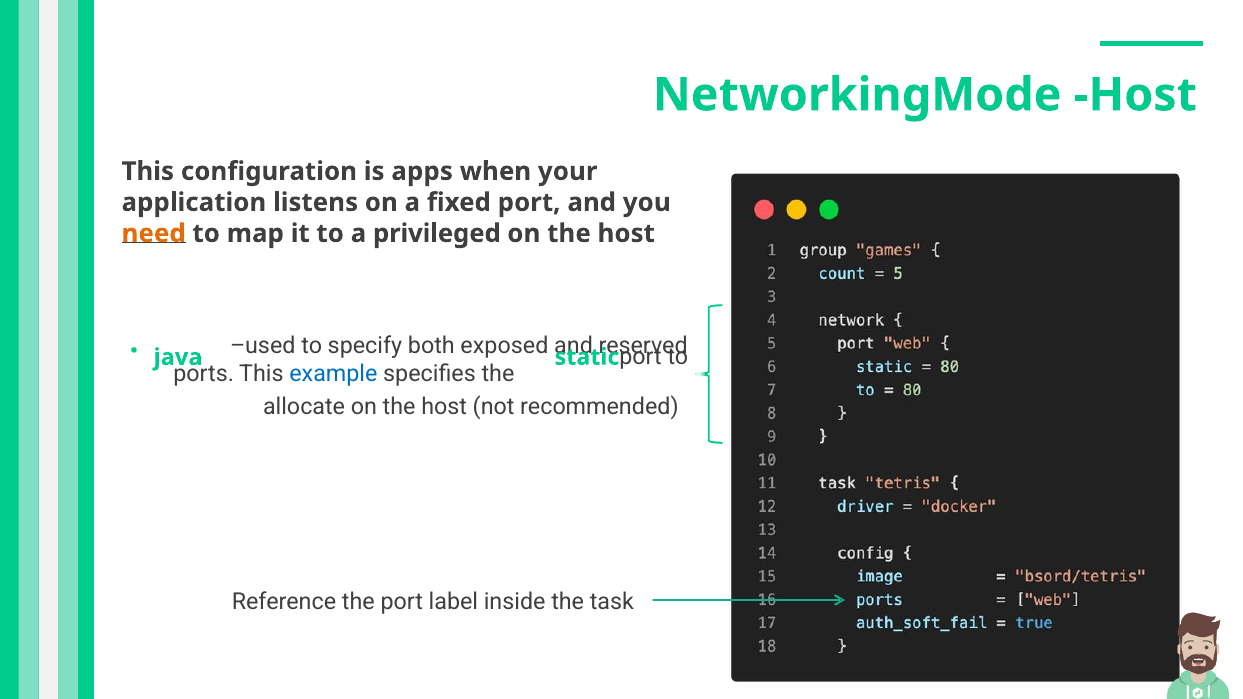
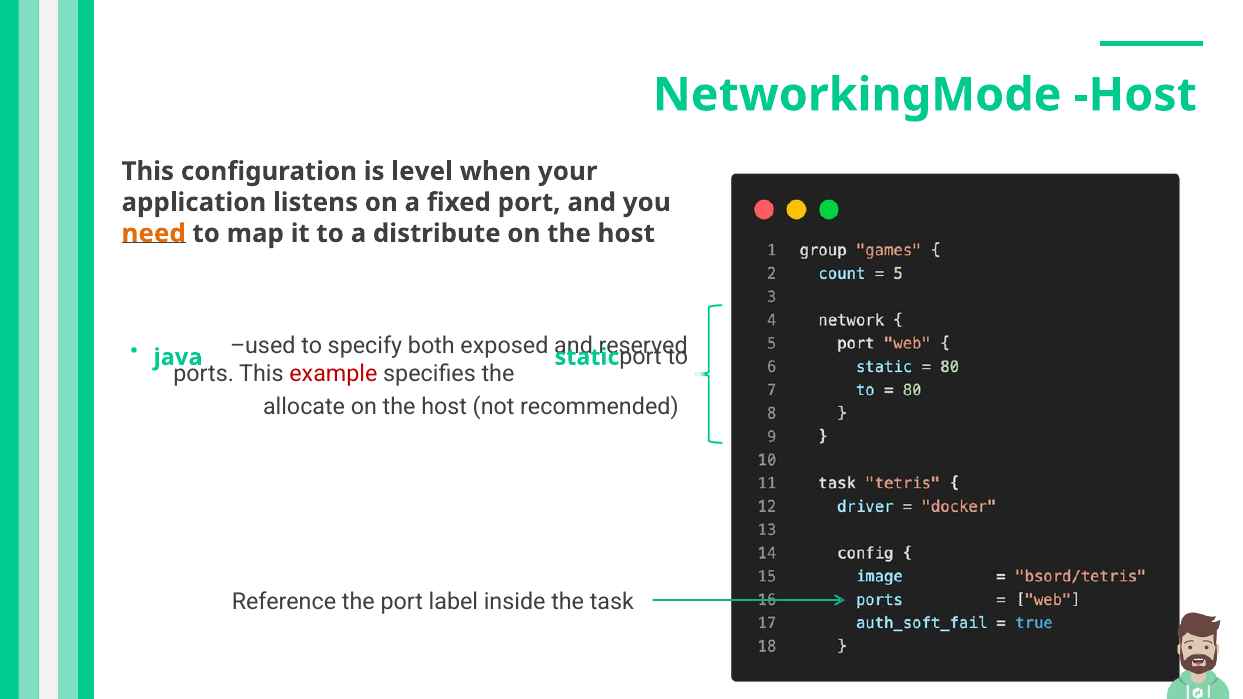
apps: apps -> level (422, 171)
privileged: privileged -> distribute (437, 234)
example colour: blue -> red (333, 374)
